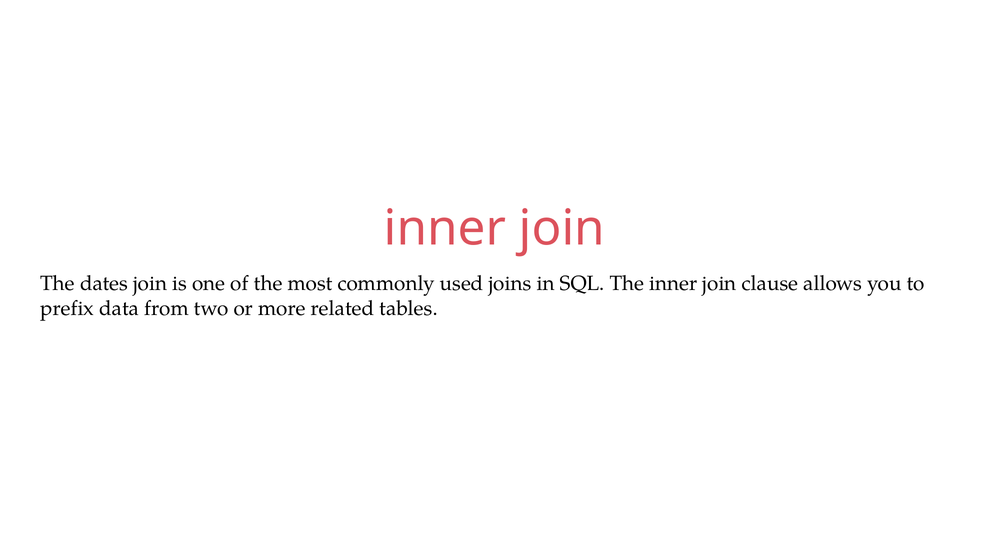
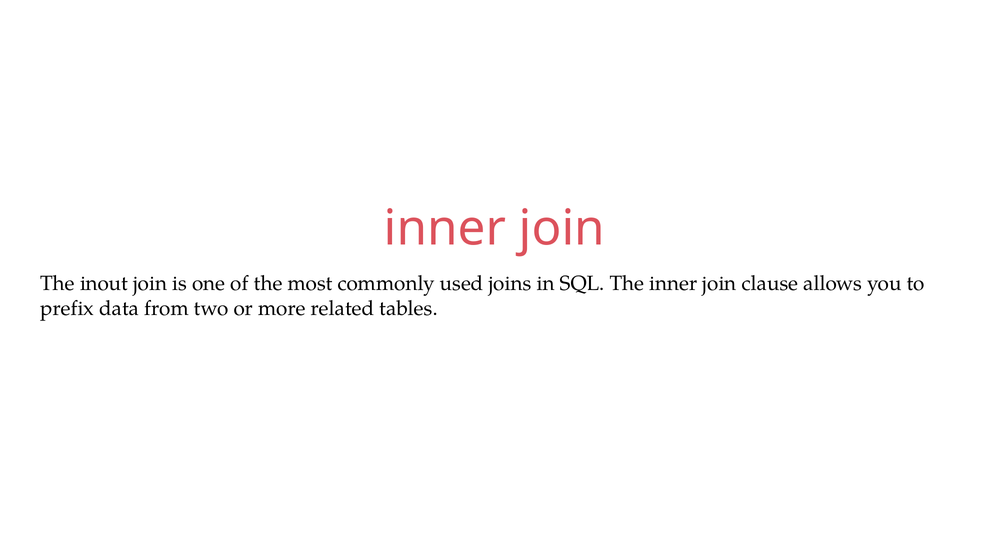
dates: dates -> inout (104, 284)
